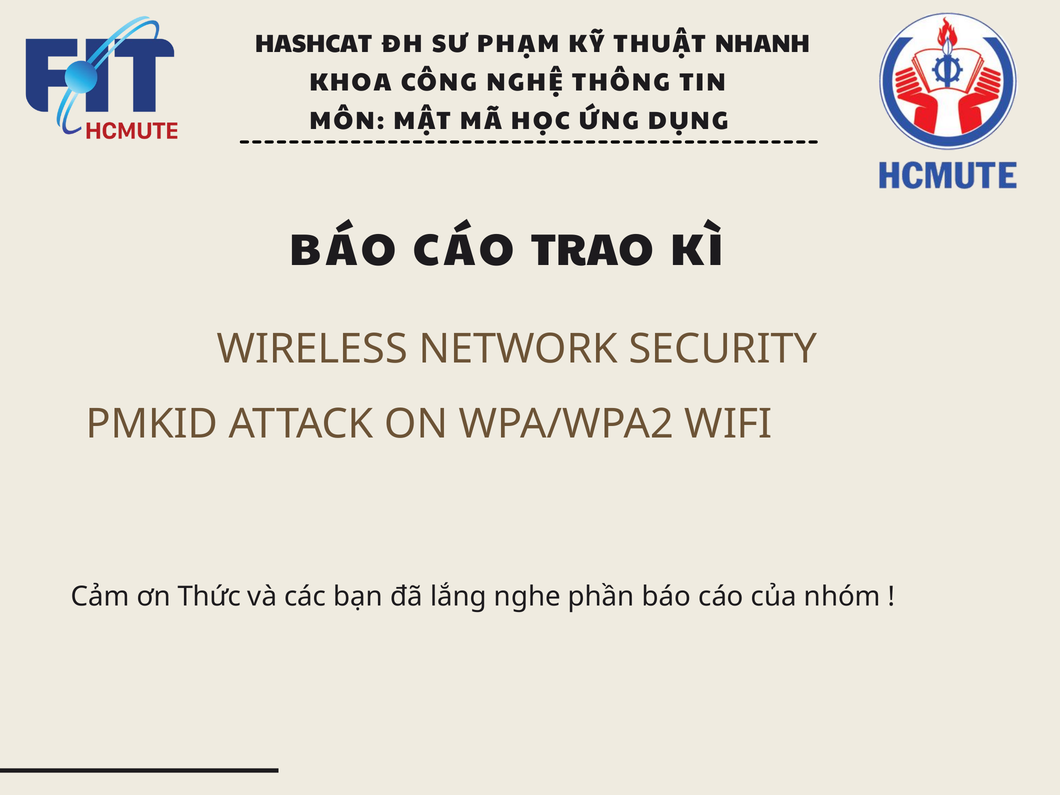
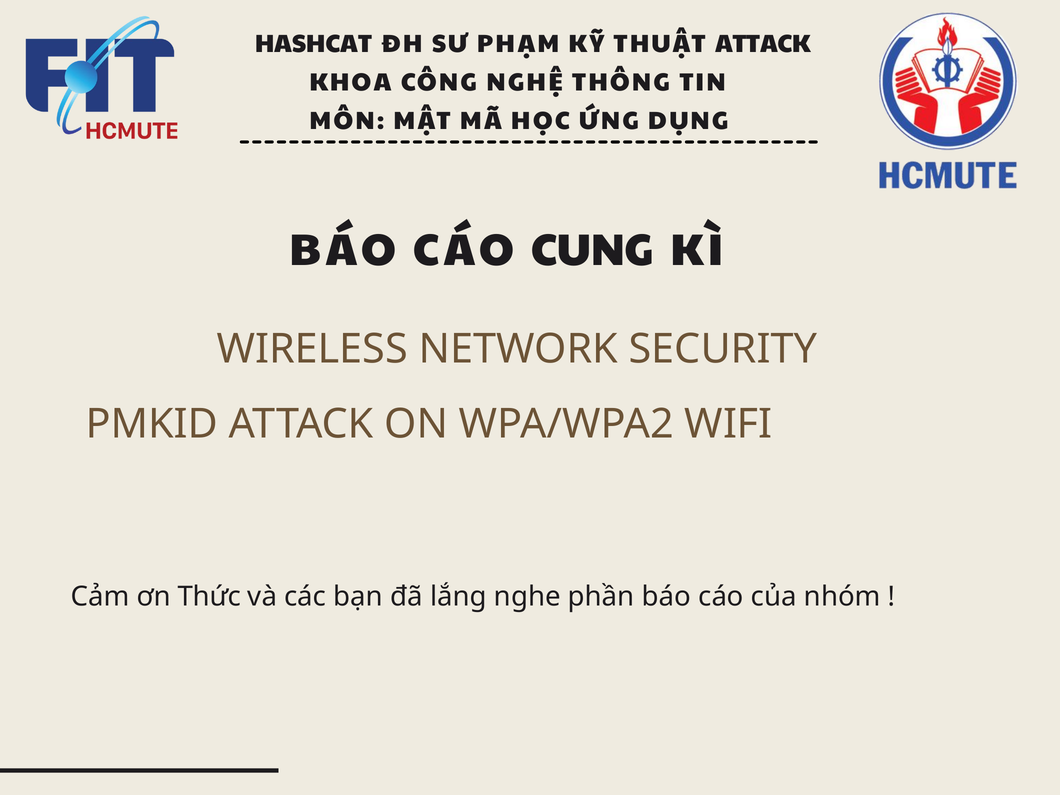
THUẬT NHANH: NHANH -> ATTACK (763, 44)
TRAO: TRAO -> CUNG (593, 251)
